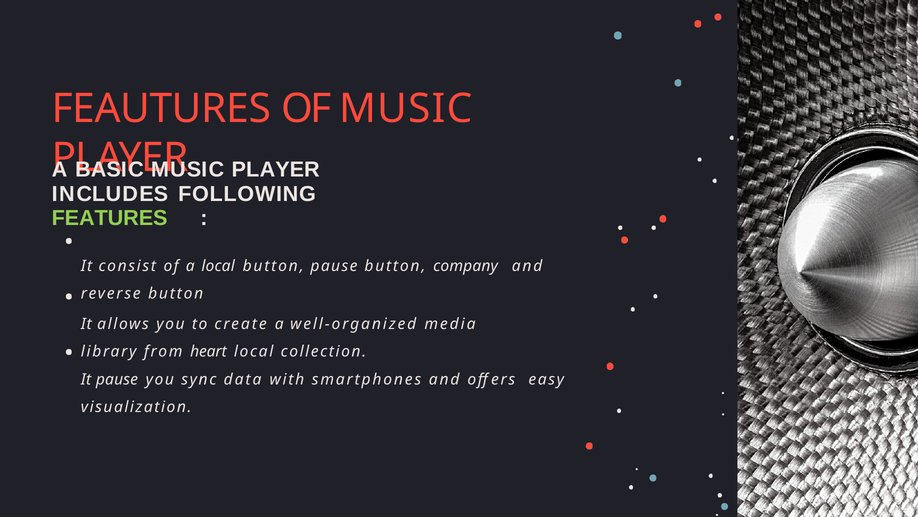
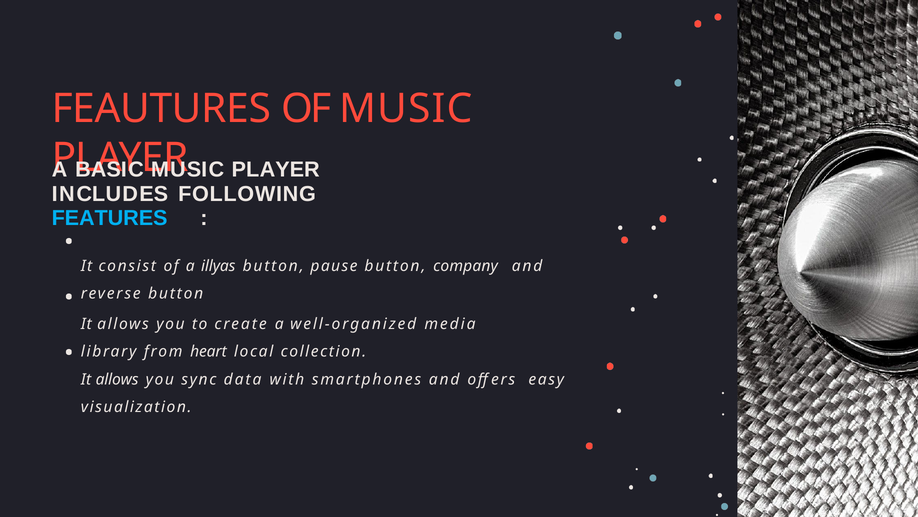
FEATURES colour: light green -> light blue (110, 218)
a local: local -> illyas (218, 266)
pause: pause -> allows (117, 379)
